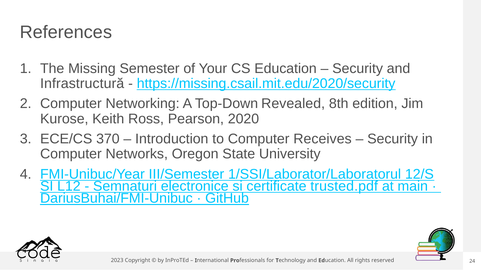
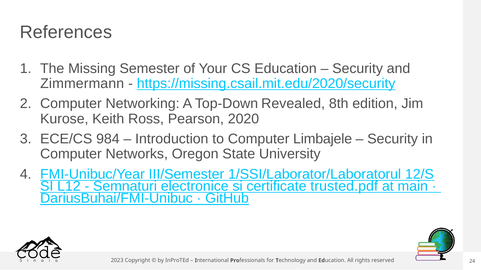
Infrastructură: Infrastructură -> Zimmermann (82, 84)
370: 370 -> 984 (108, 139)
Receives: Receives -> Limbajele (323, 139)
